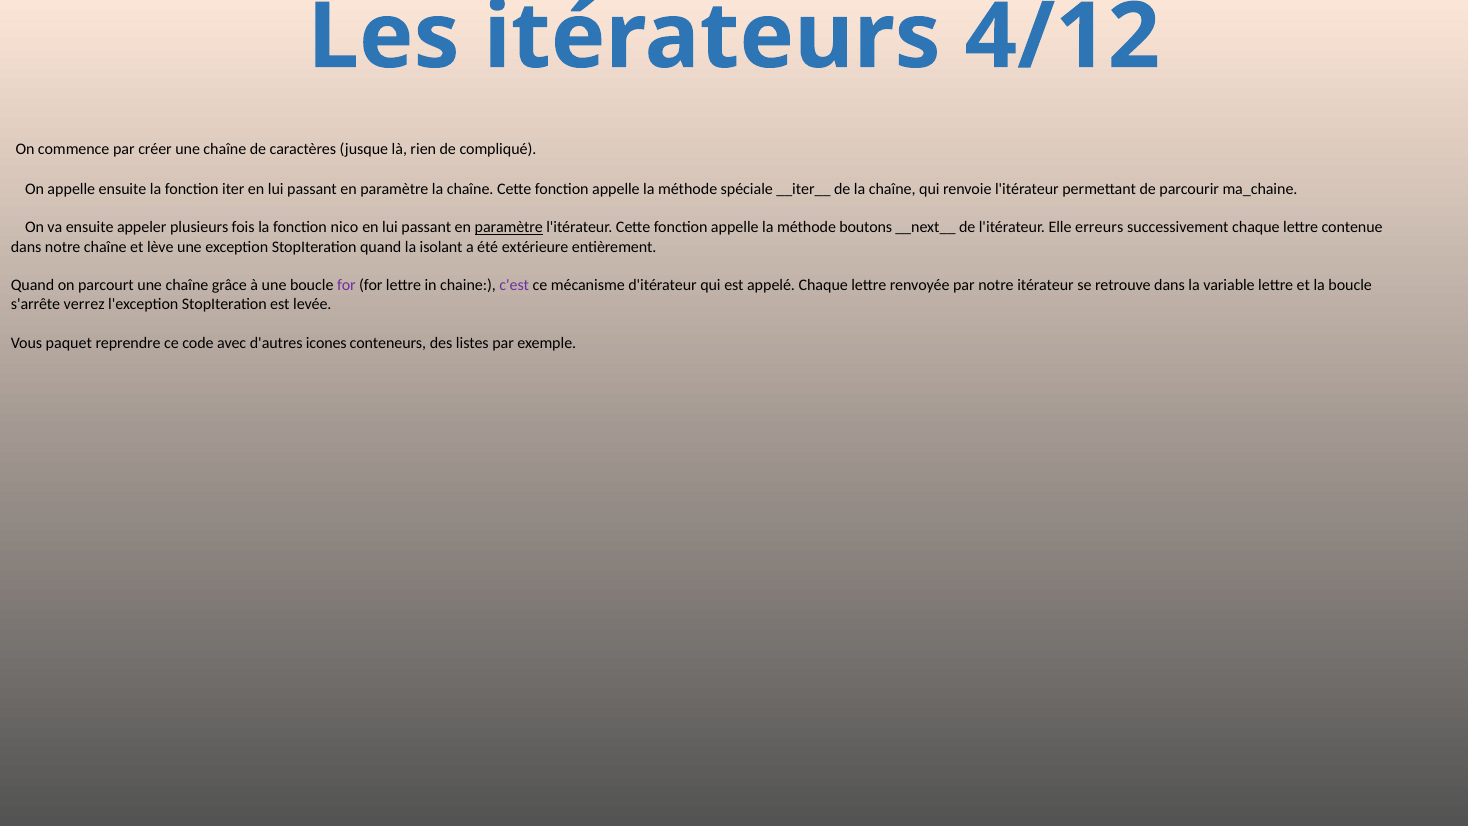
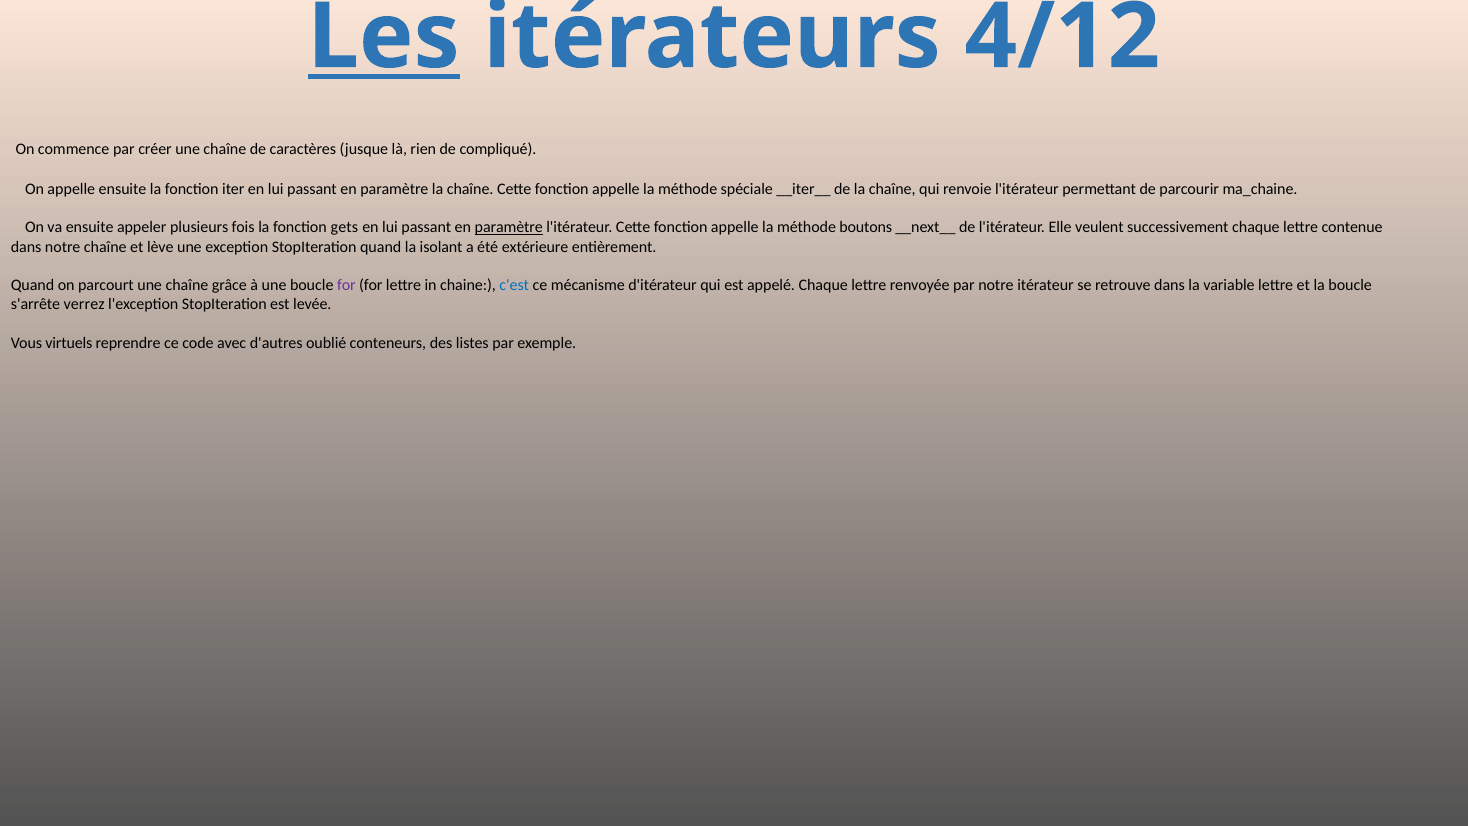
Les underline: none -> present (384, 37)
nico: nico -> gets (344, 227)
erreurs: erreurs -> veulent (1099, 227)
c'est colour: purple -> blue (514, 285)
paquet: paquet -> virtuels (69, 343)
icones: icones -> oublié (326, 343)
